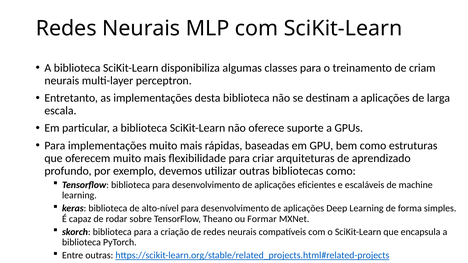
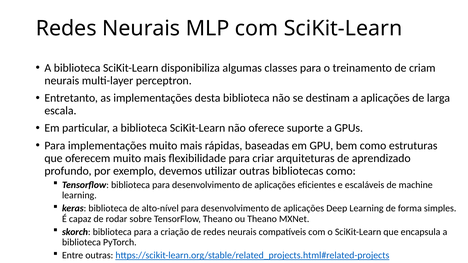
ou Formar: Formar -> Theano (262, 219)
